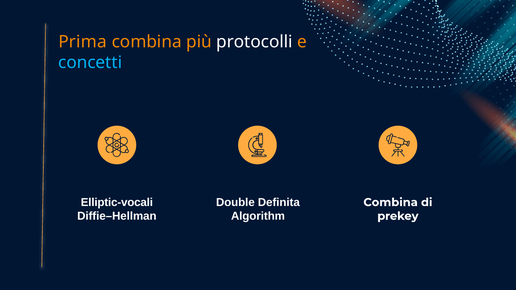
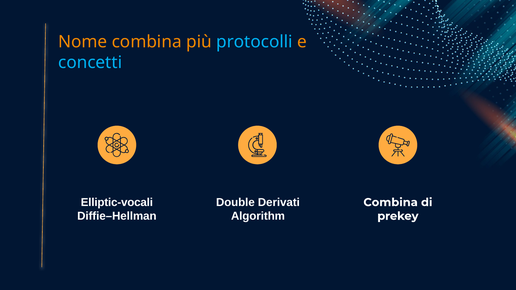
Prima: Prima -> Nome (83, 42)
protocolli colour: white -> light blue (254, 42)
Definita: Definita -> Derivati (279, 202)
